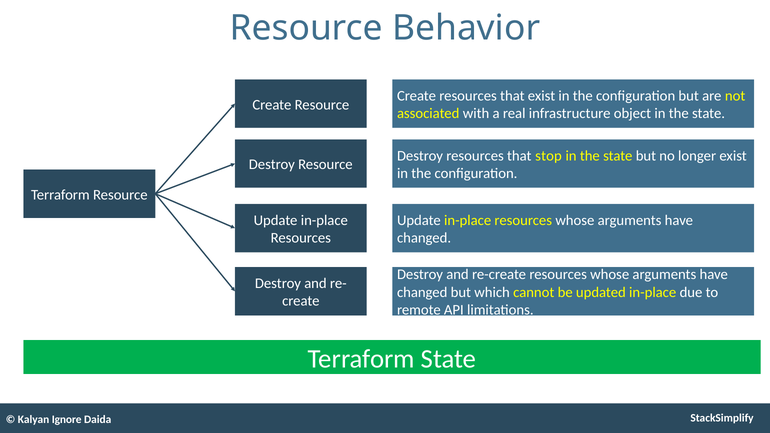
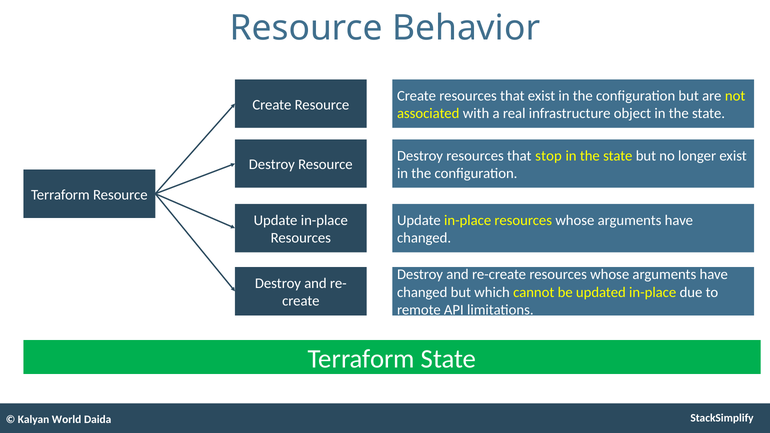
Ignore: Ignore -> World (67, 420)
